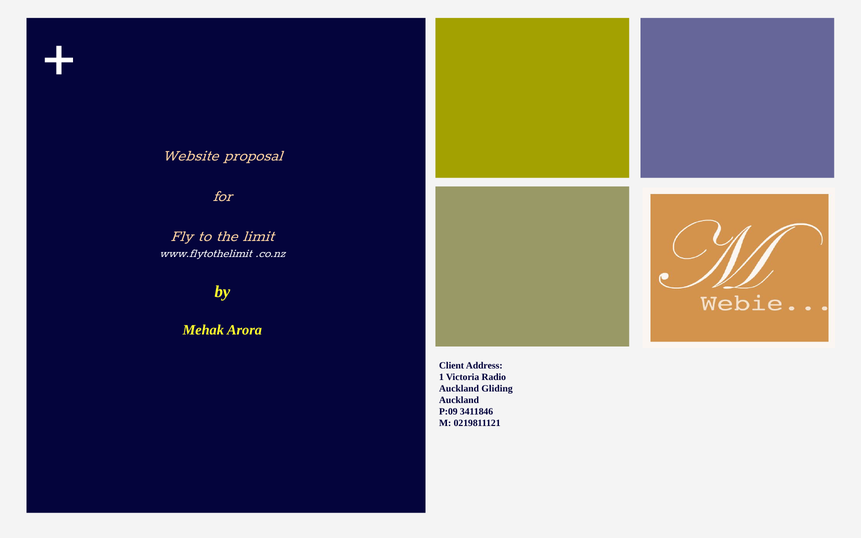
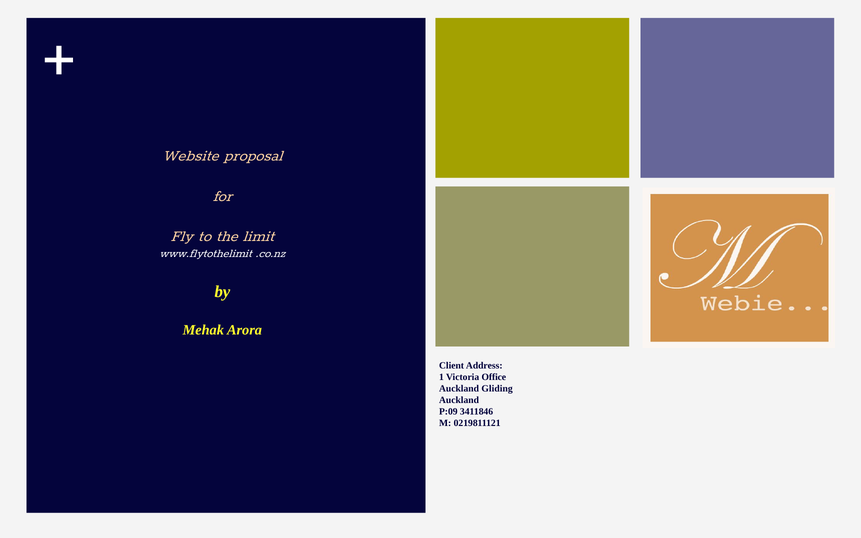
Radio: Radio -> Office (494, 377)
